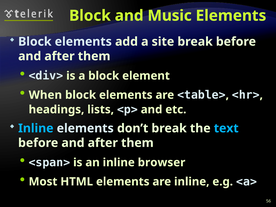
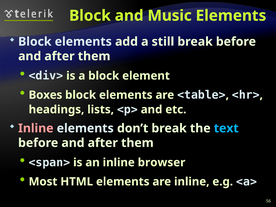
site: site -> still (163, 42)
When: When -> Boxes (45, 95)
Inline colour: light blue -> pink (36, 128)
